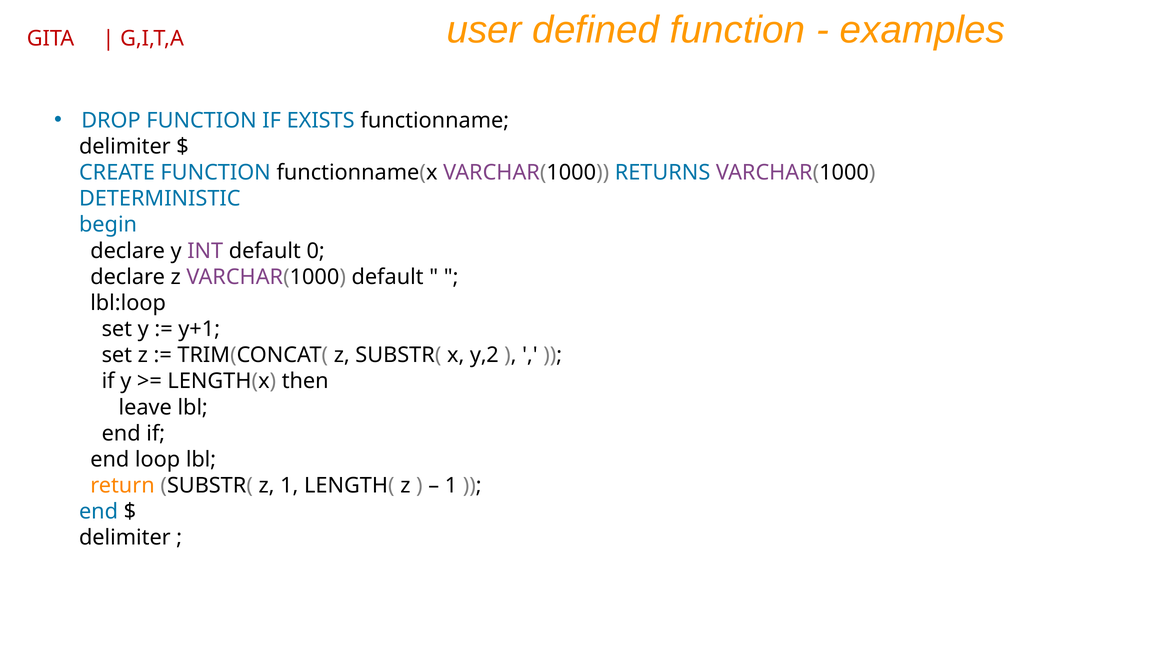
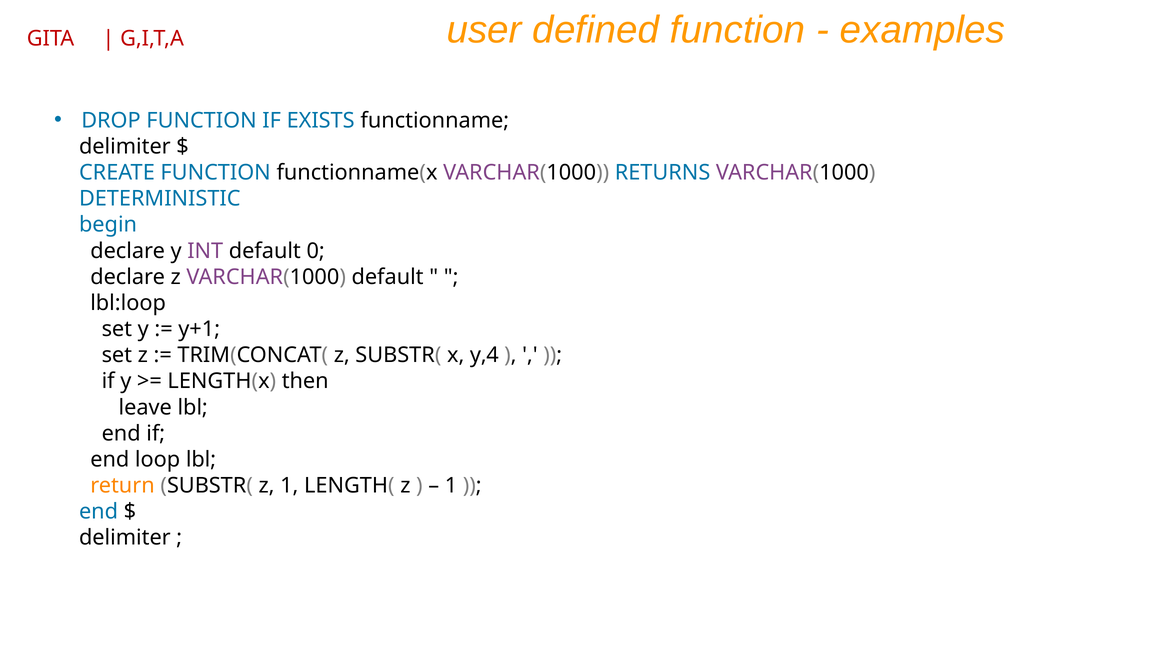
y,2: y,2 -> y,4 (484, 355)
